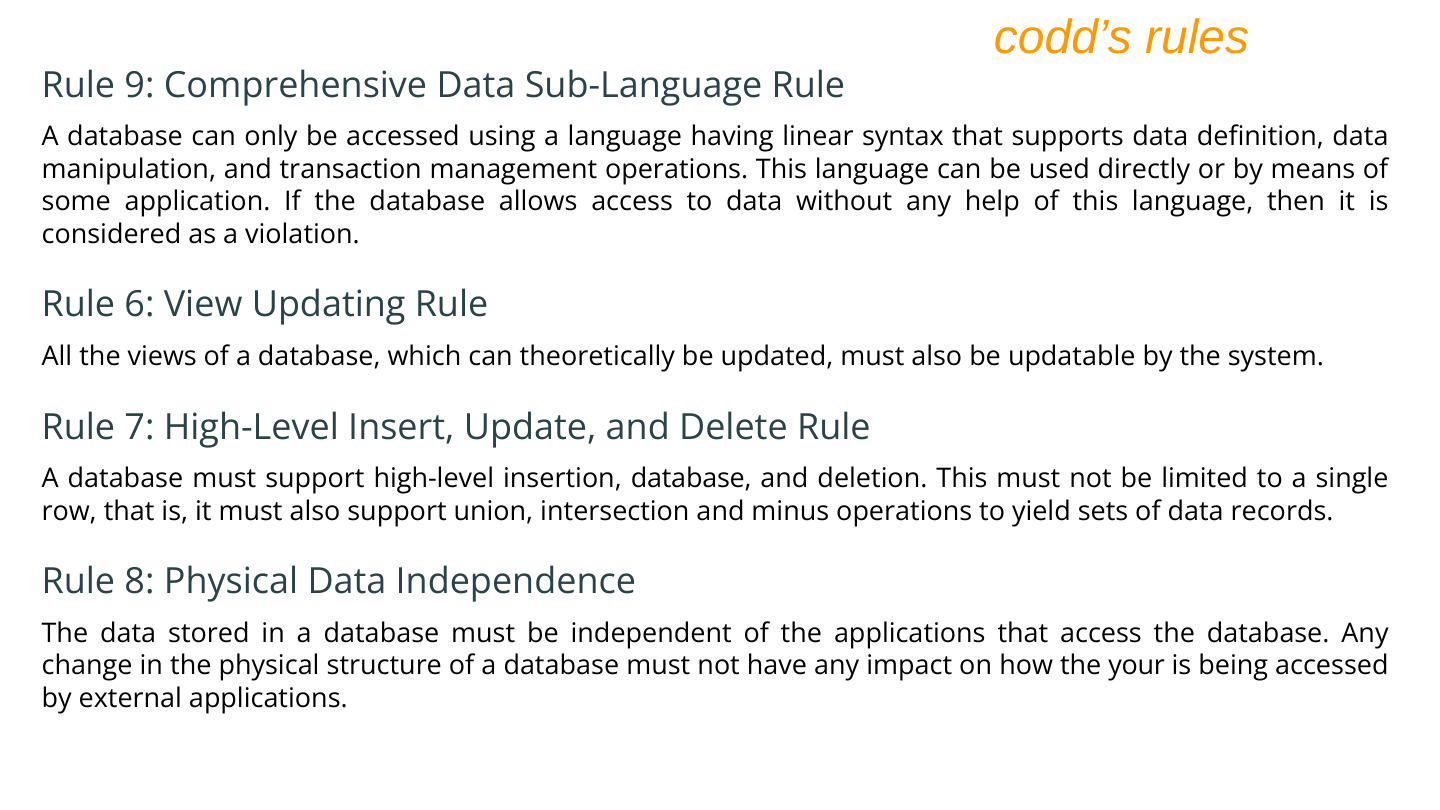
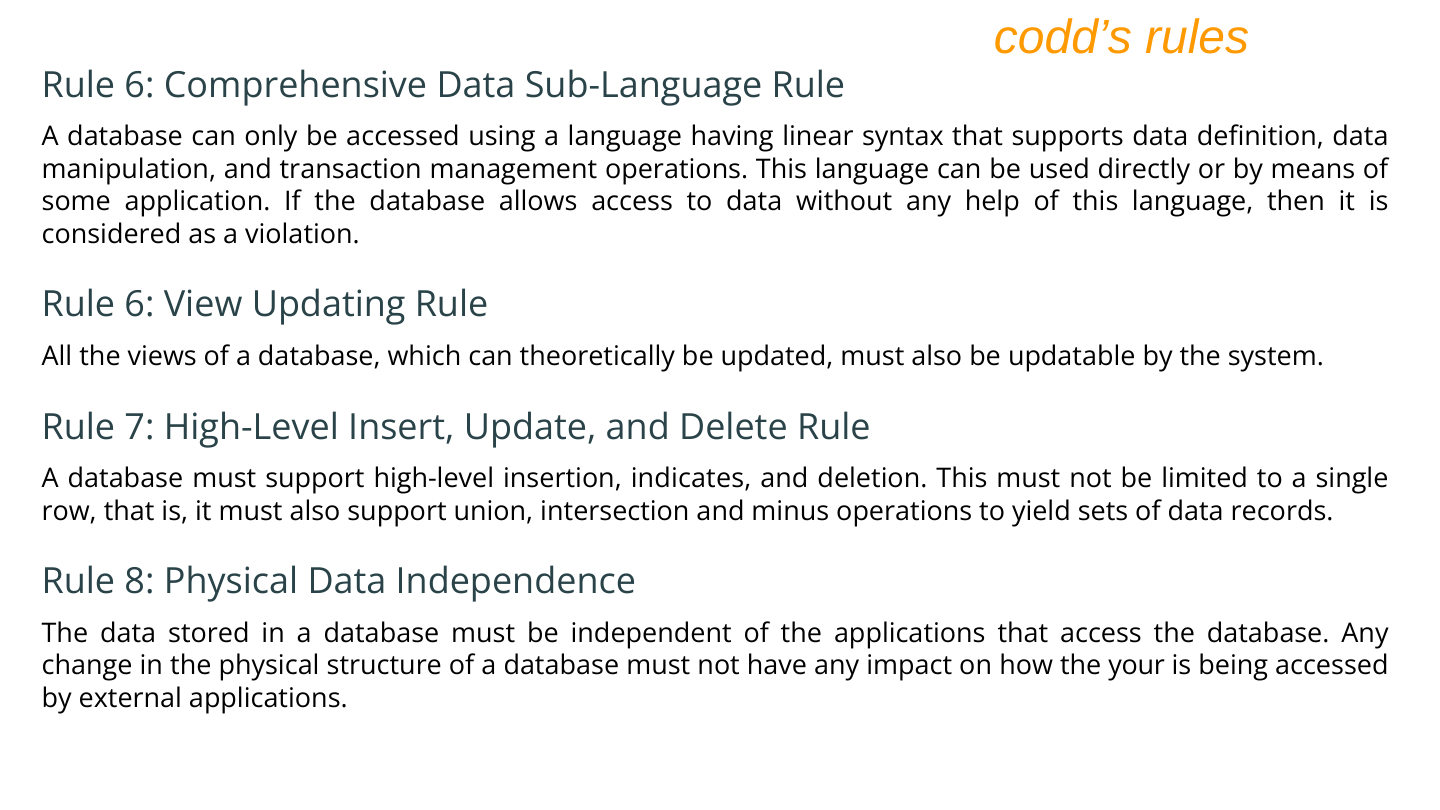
9: 9 -> 6 (139, 85)
insertion database: database -> indicates (691, 479)
